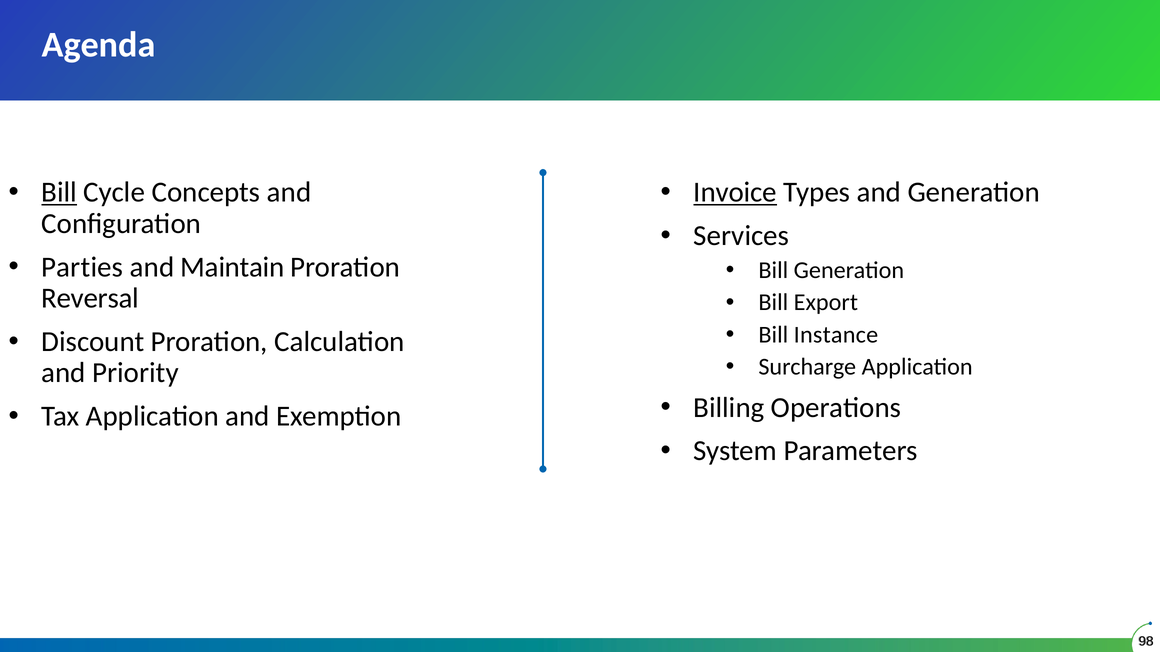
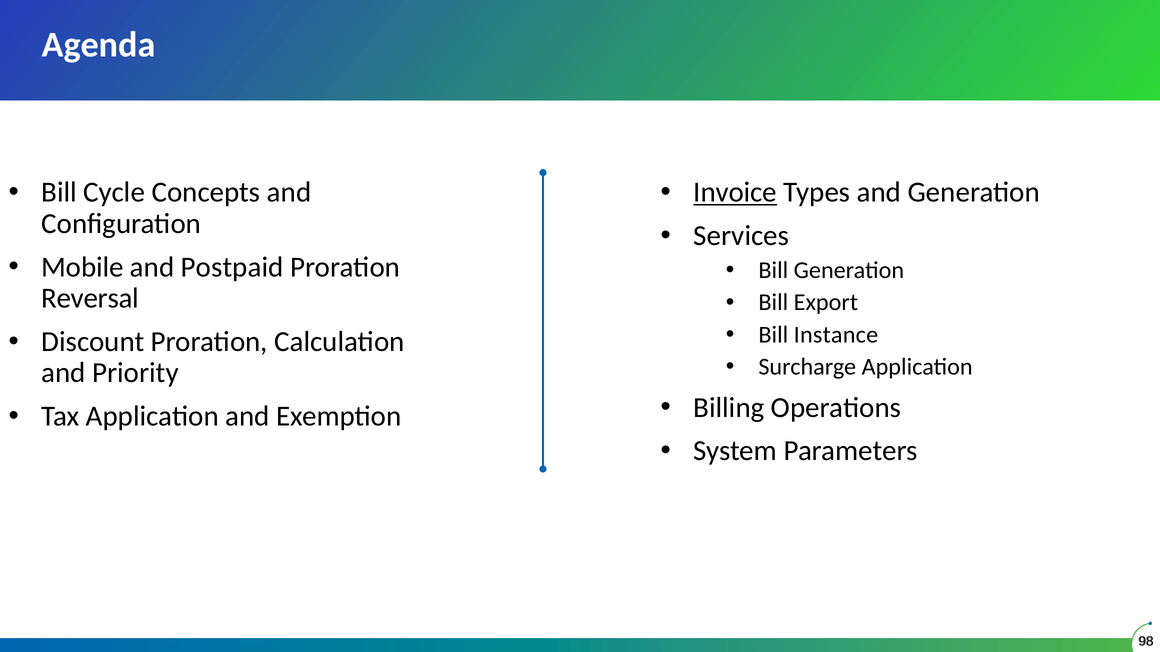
Bill underline: present -> none (59, 192)
Parties: Parties -> Mobile (82, 267)
Maintain: Maintain -> Postpaid (232, 267)
